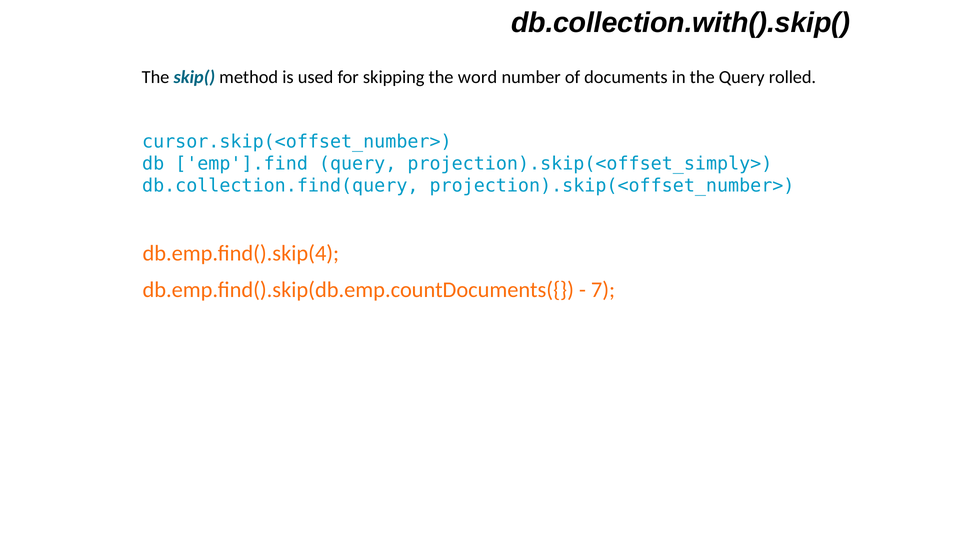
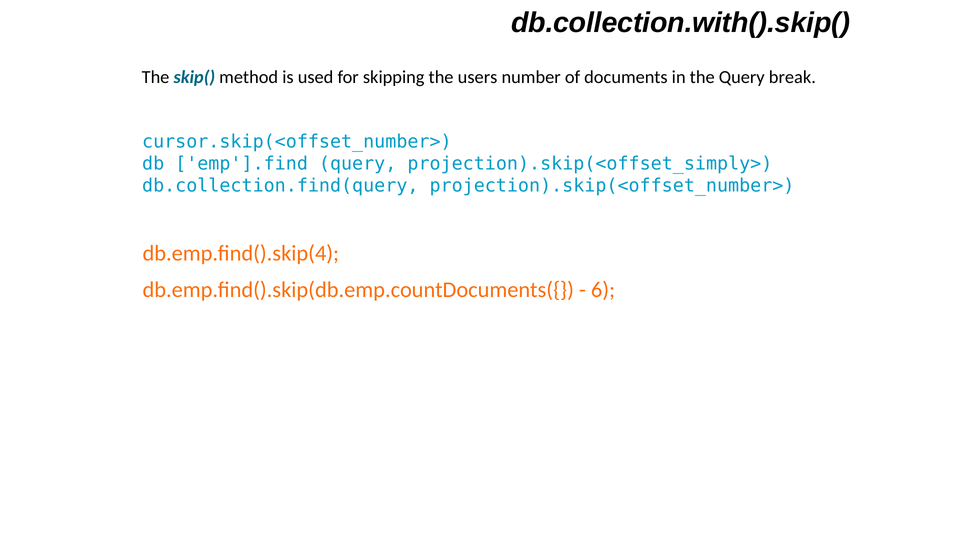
word: word -> users (478, 77)
rolled: rolled -> break (792, 77)
7: 7 -> 6 (603, 290)
